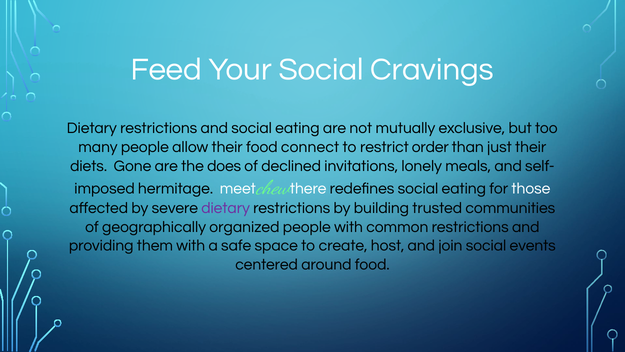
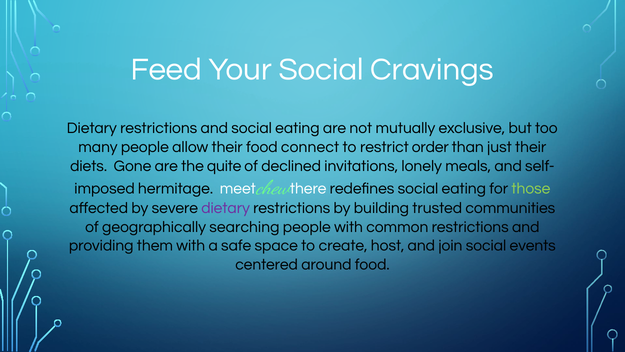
does: does -> quite (224, 166)
those colour: white -> light green (531, 188)
organized: organized -> searching (244, 227)
